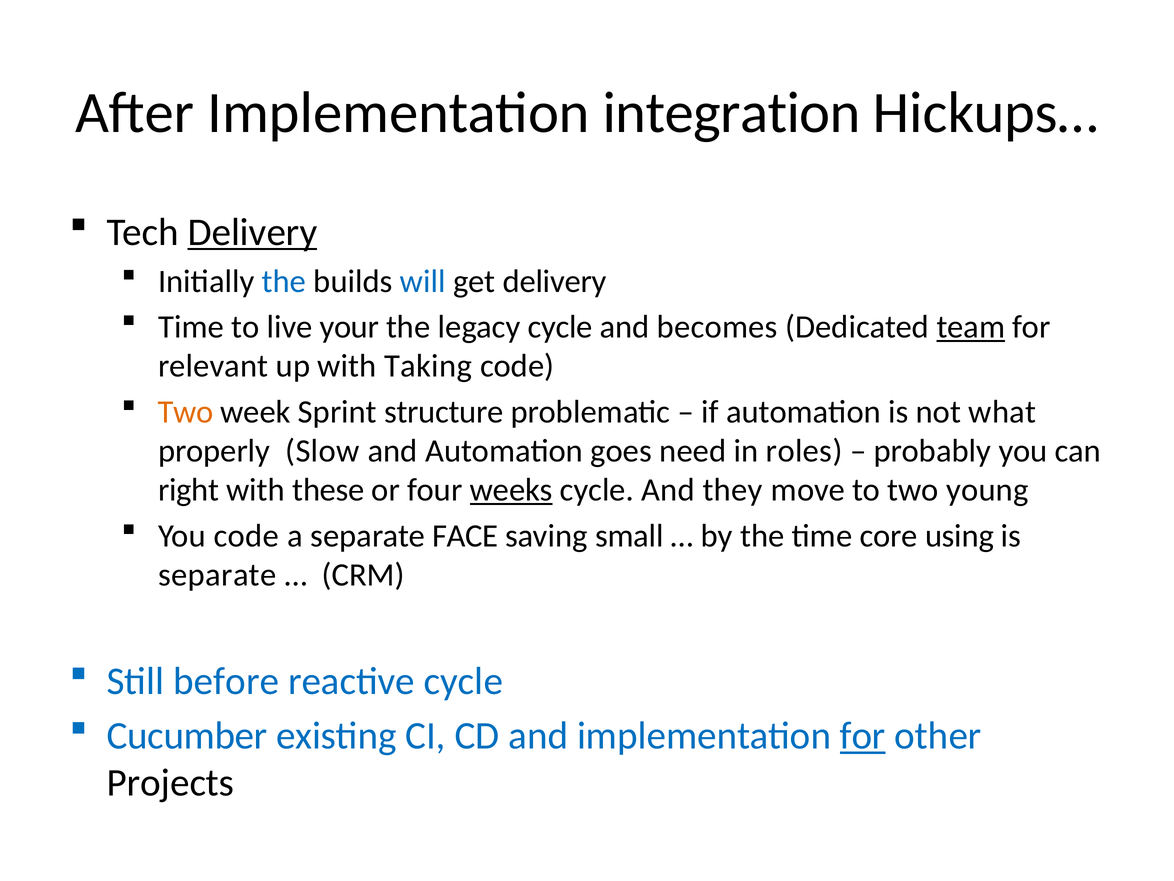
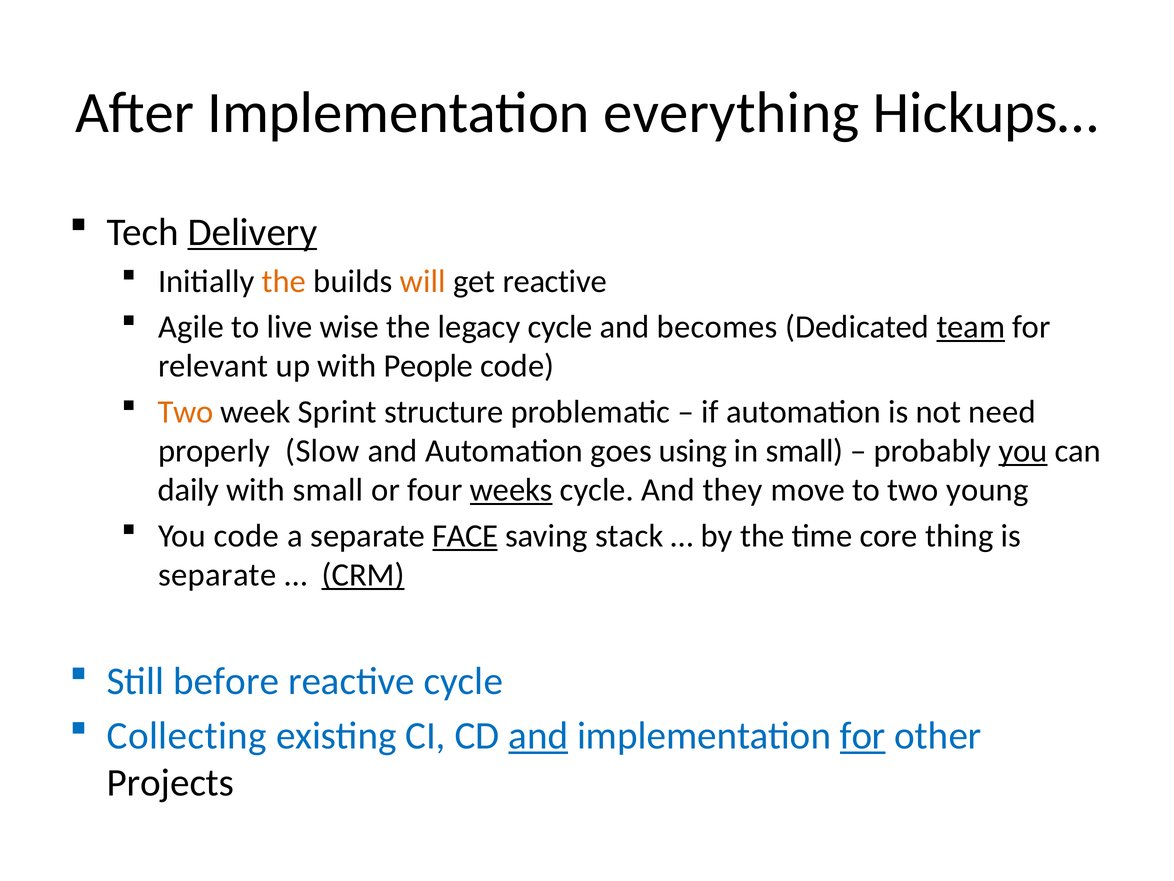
integration: integration -> everything (731, 113)
the colour: blue -> orange (284, 281)
will colour: blue -> orange (423, 281)
get delivery: delivery -> reactive (555, 281)
Time: Time -> Agile (191, 327)
your: your -> wise (349, 327)
Taking: Taking -> People (428, 366)
what: what -> need (1002, 412)
need: need -> using (693, 451)
in roles: roles -> small (804, 451)
you underline: none -> present (1023, 451)
right: right -> daily (189, 490)
with these: these -> small (328, 490)
FACE underline: none -> present (465, 536)
small: small -> stack (629, 536)
using: using -> thing (959, 536)
CRM underline: none -> present (363, 575)
Cucumber: Cucumber -> Collecting (187, 736)
and underline: none -> present (538, 736)
